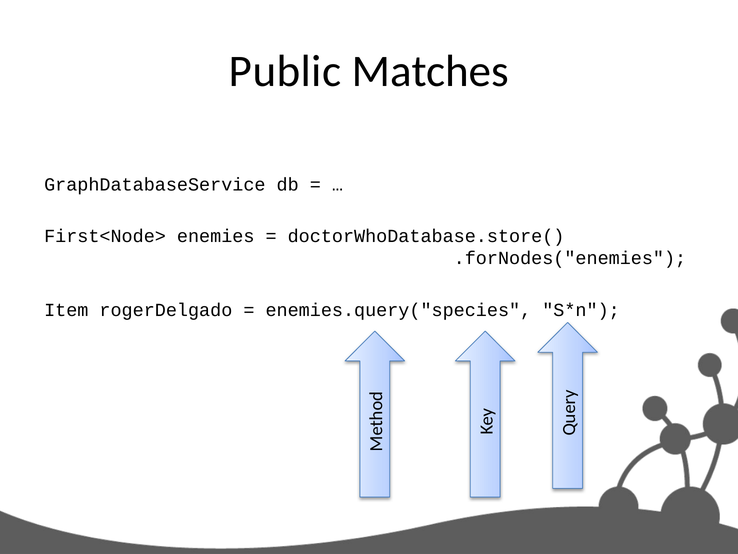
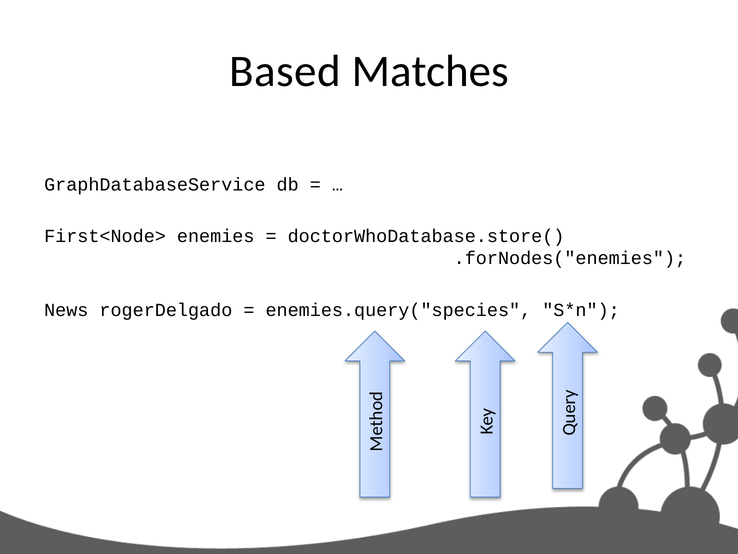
Public: Public -> Based (285, 71)
Item: Item -> News (66, 310)
